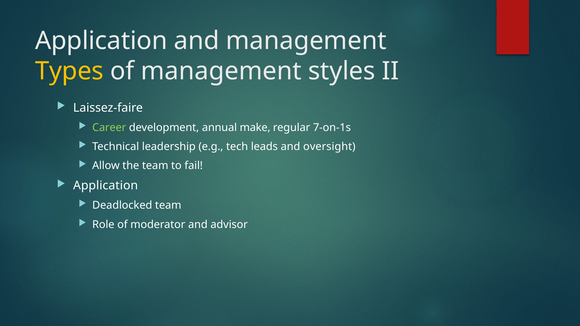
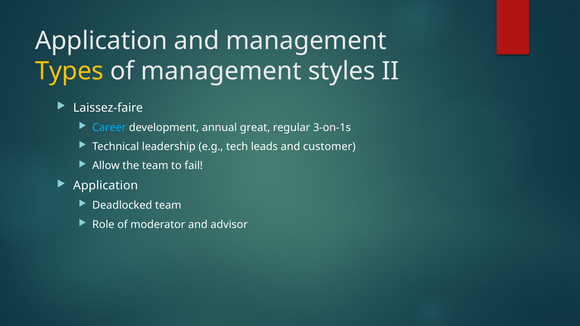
Career colour: light green -> light blue (109, 128)
make: make -> great (255, 128)
7-on-1s: 7-on-1s -> 3-on-1s (332, 128)
oversight: oversight -> customer (329, 147)
